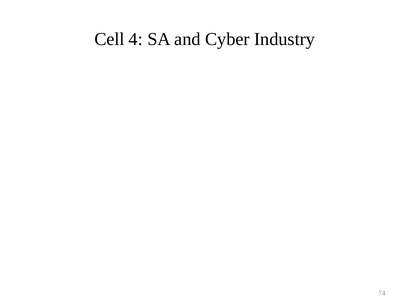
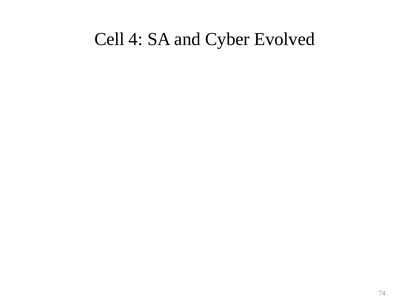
Industry: Industry -> Evolved (285, 39)
